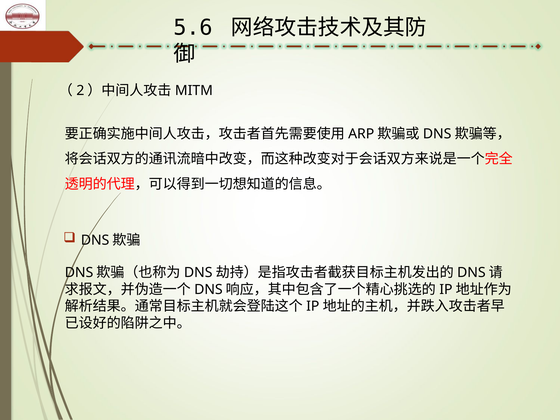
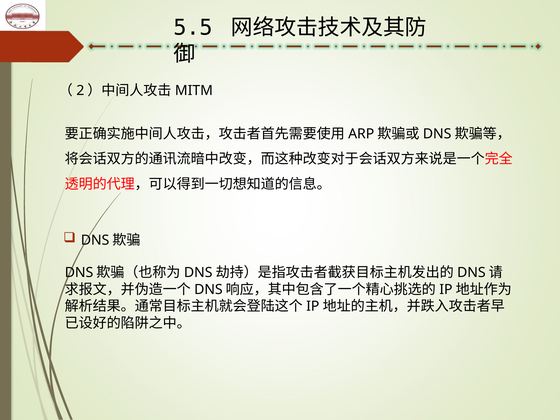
5.6: 5.6 -> 5.5 (193, 28)
